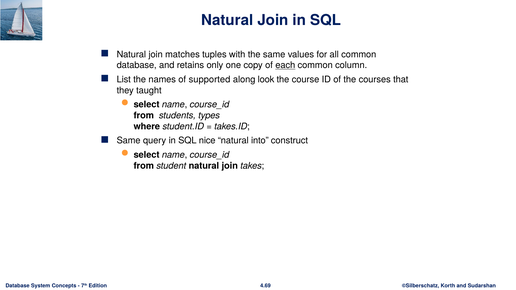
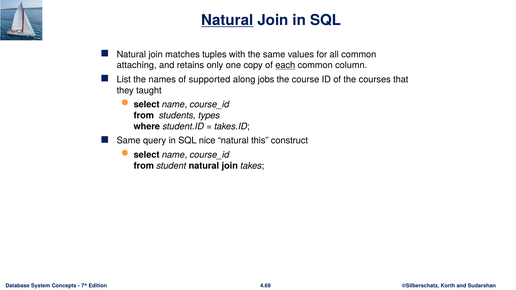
Natural underline: none -> present (227, 20)
database: database -> attaching (137, 65)
look: look -> jobs (266, 79)
into: into -> this (260, 141)
